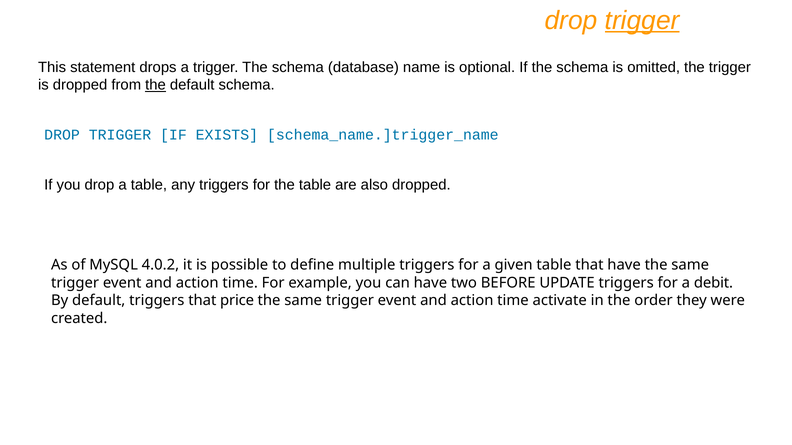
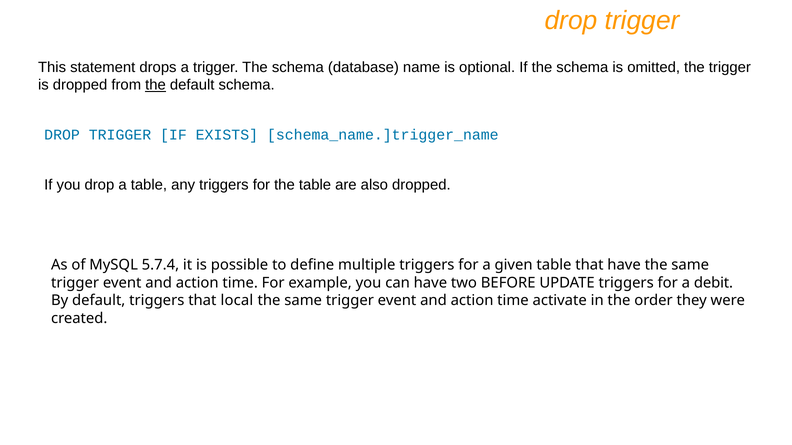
trigger underline: present -> none (642, 21)
4.0.2: 4.0.2 -> 5.7.4 (160, 265)
price: price -> local (237, 301)
